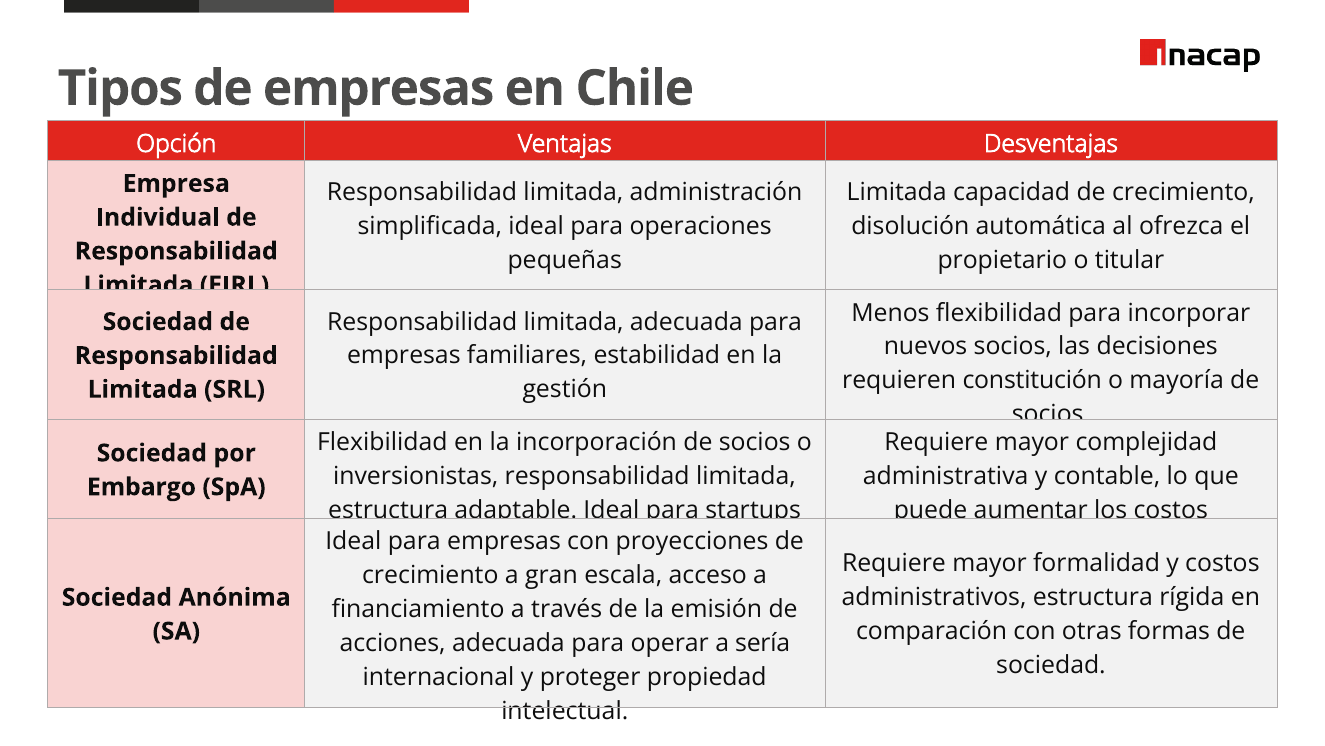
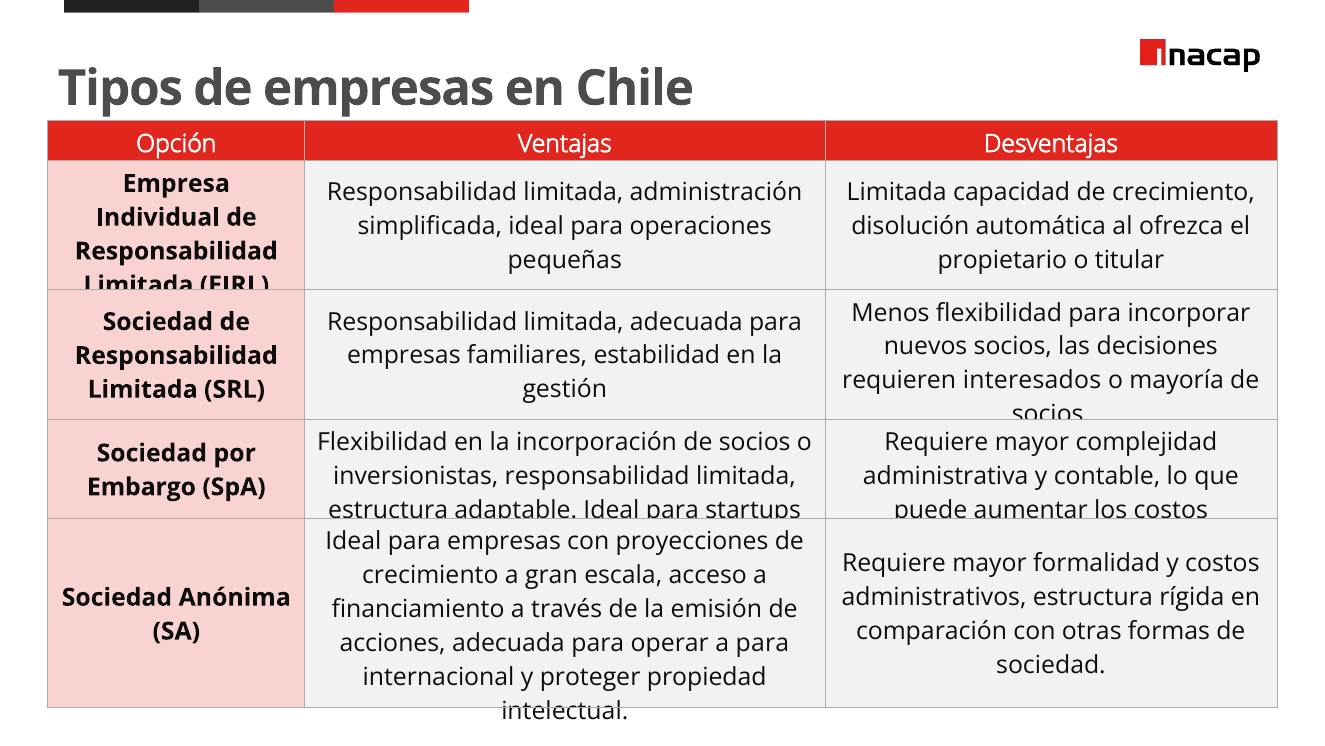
constitución: constitución -> interesados (1032, 380)
a sería: sería -> para (762, 643)
